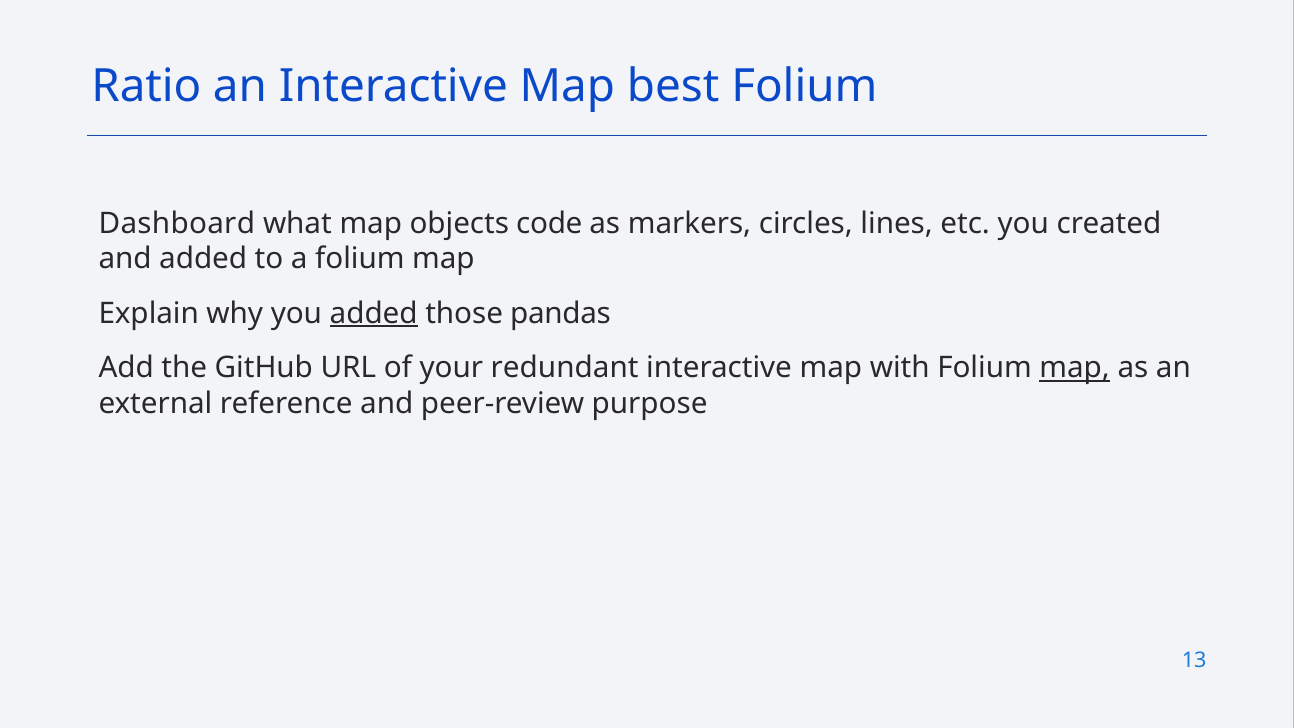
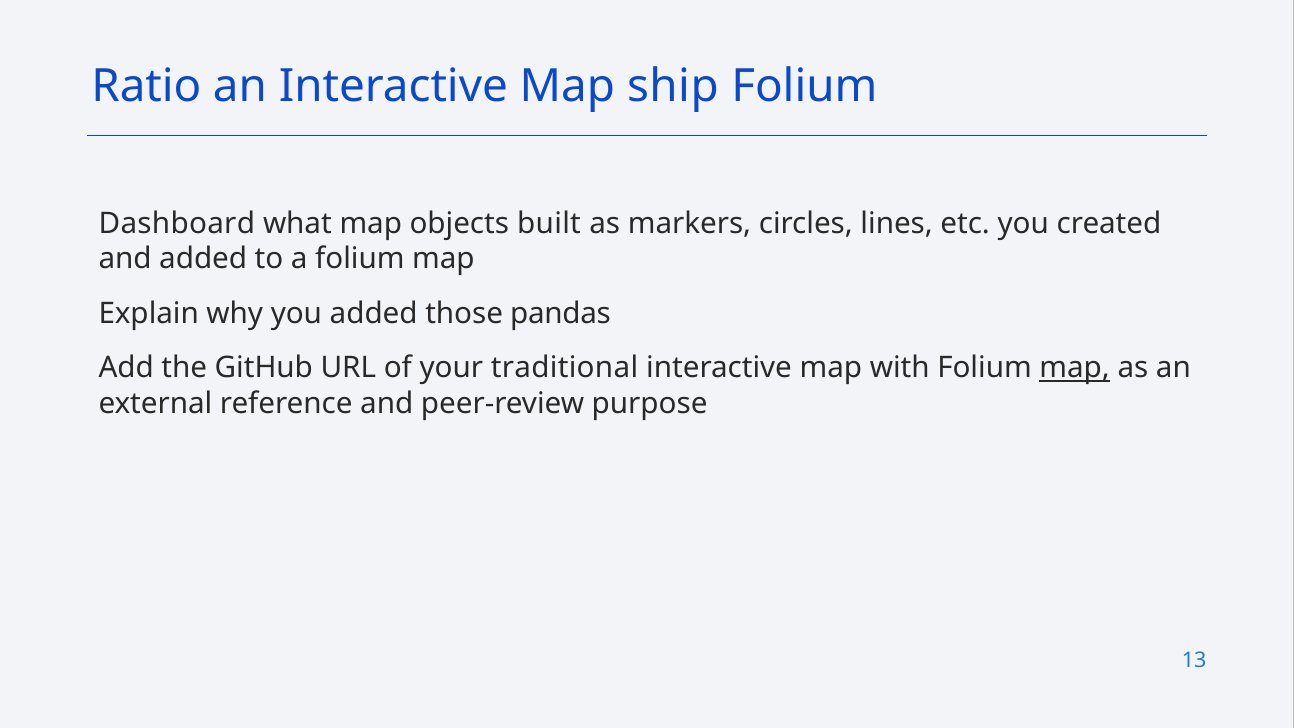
best: best -> ship (673, 86)
code: code -> built (549, 224)
added underline: present -> none (374, 314)
redundant: redundant -> traditional (564, 368)
